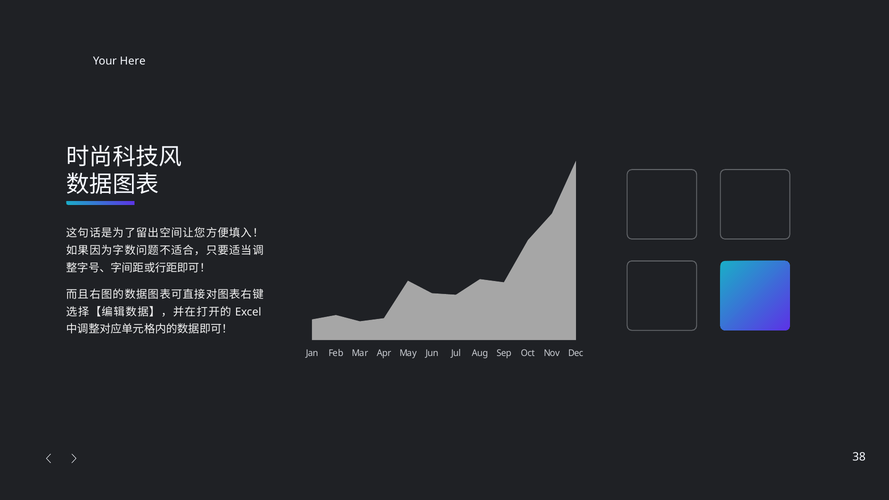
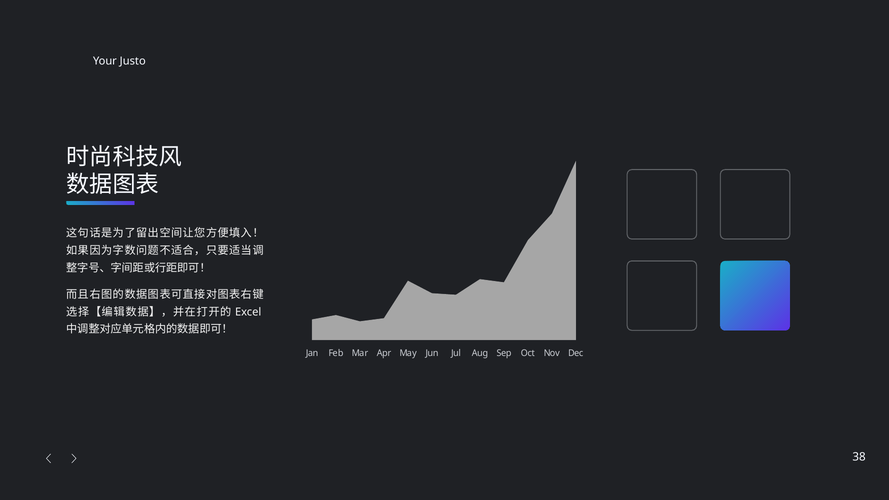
Here: Here -> Justo (133, 61)
